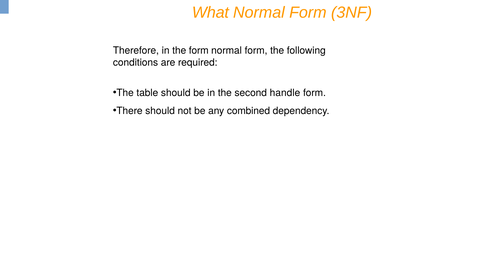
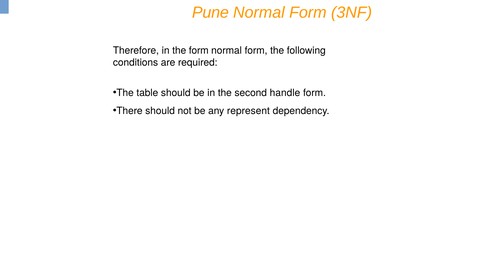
What: What -> Pune (210, 13)
combined: combined -> represent (248, 111)
